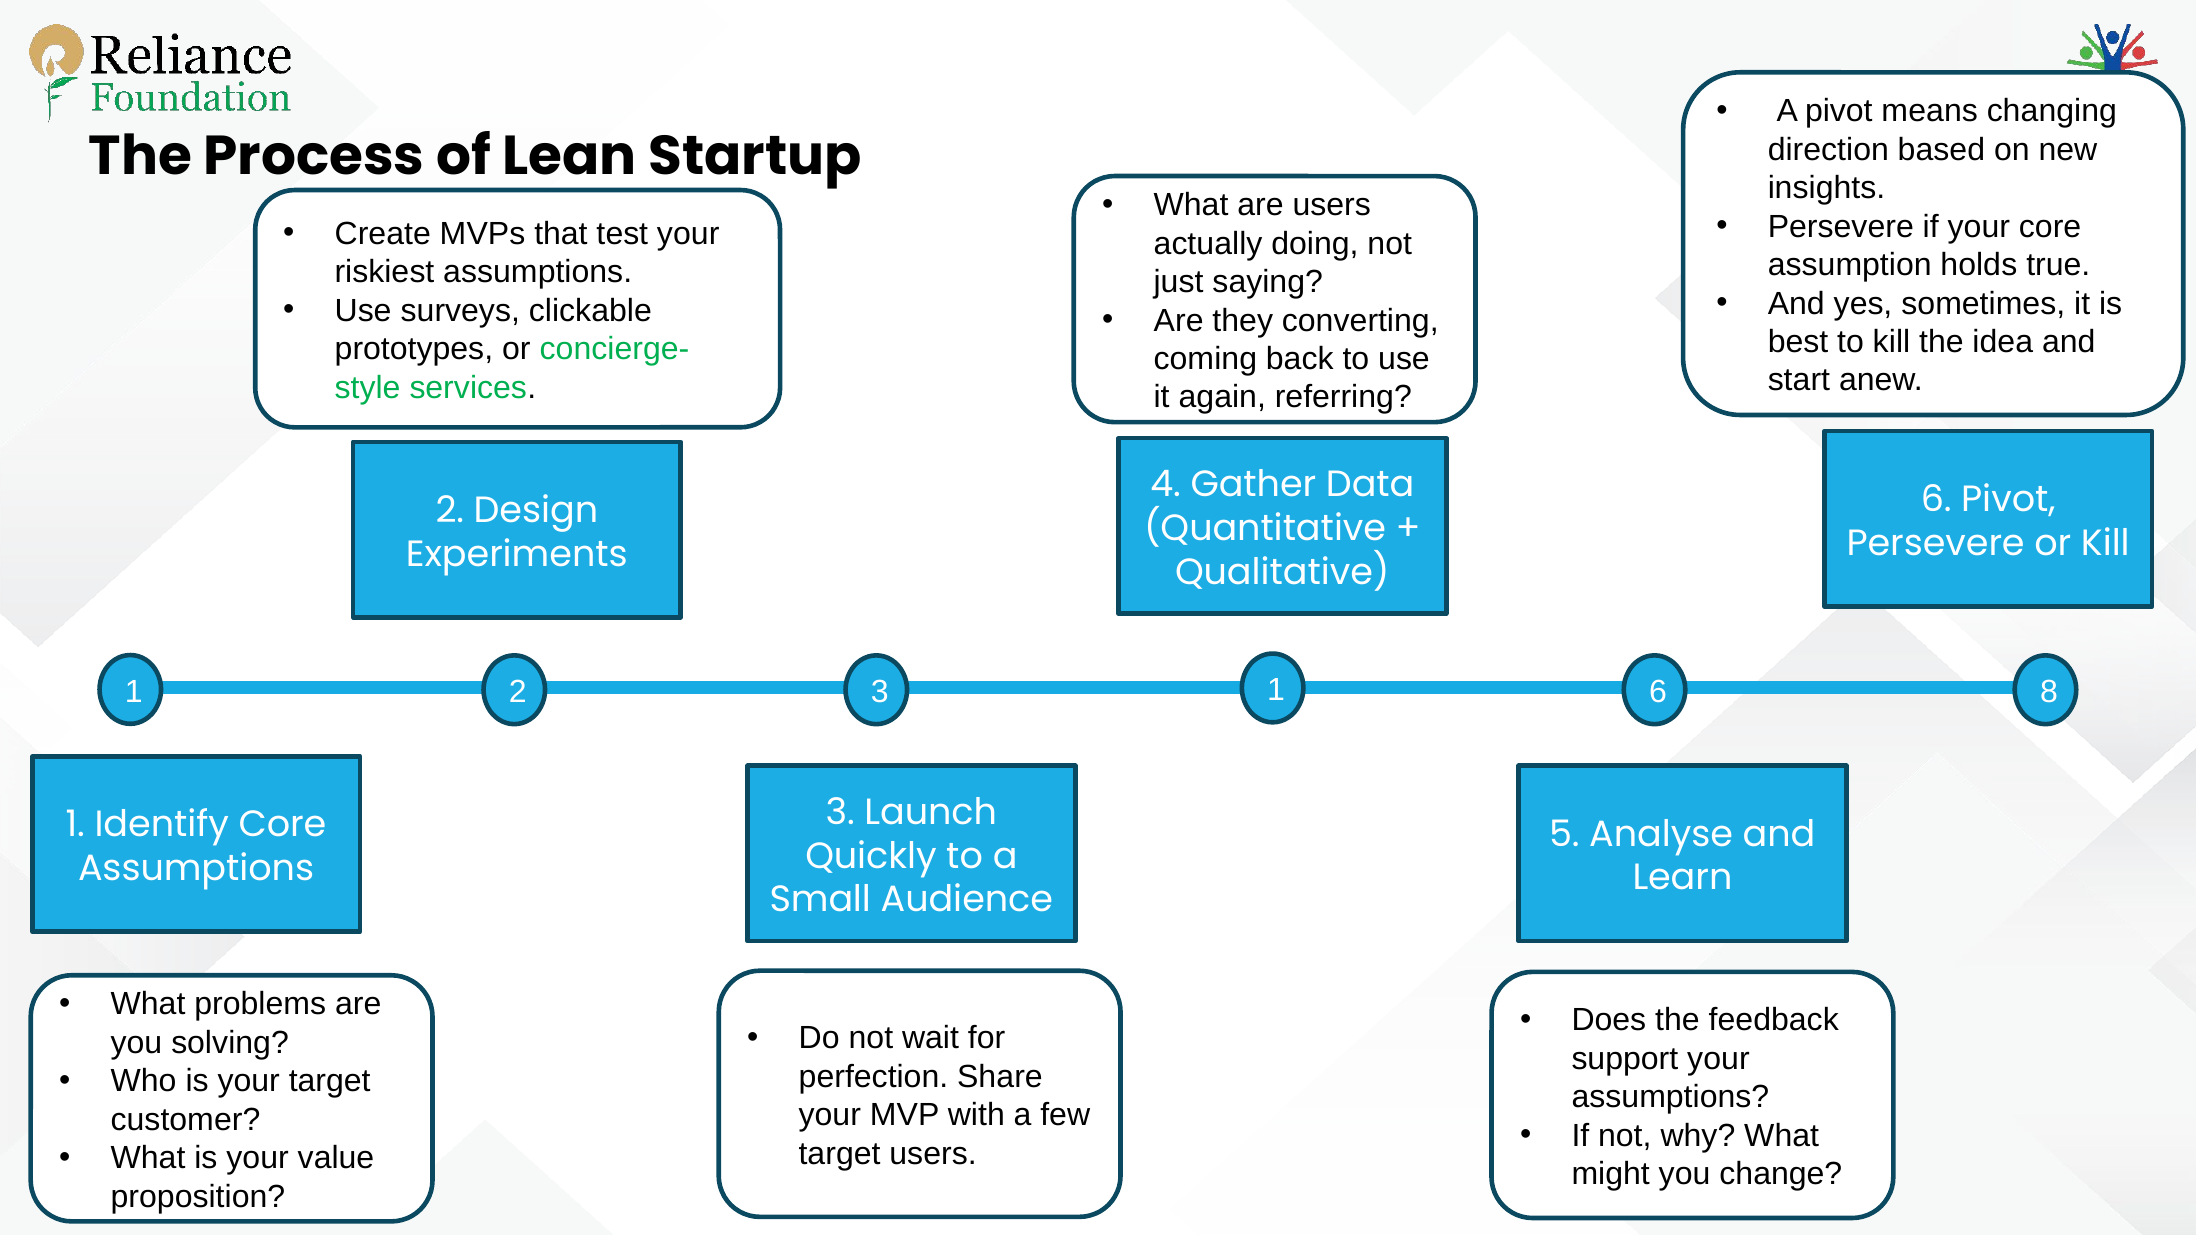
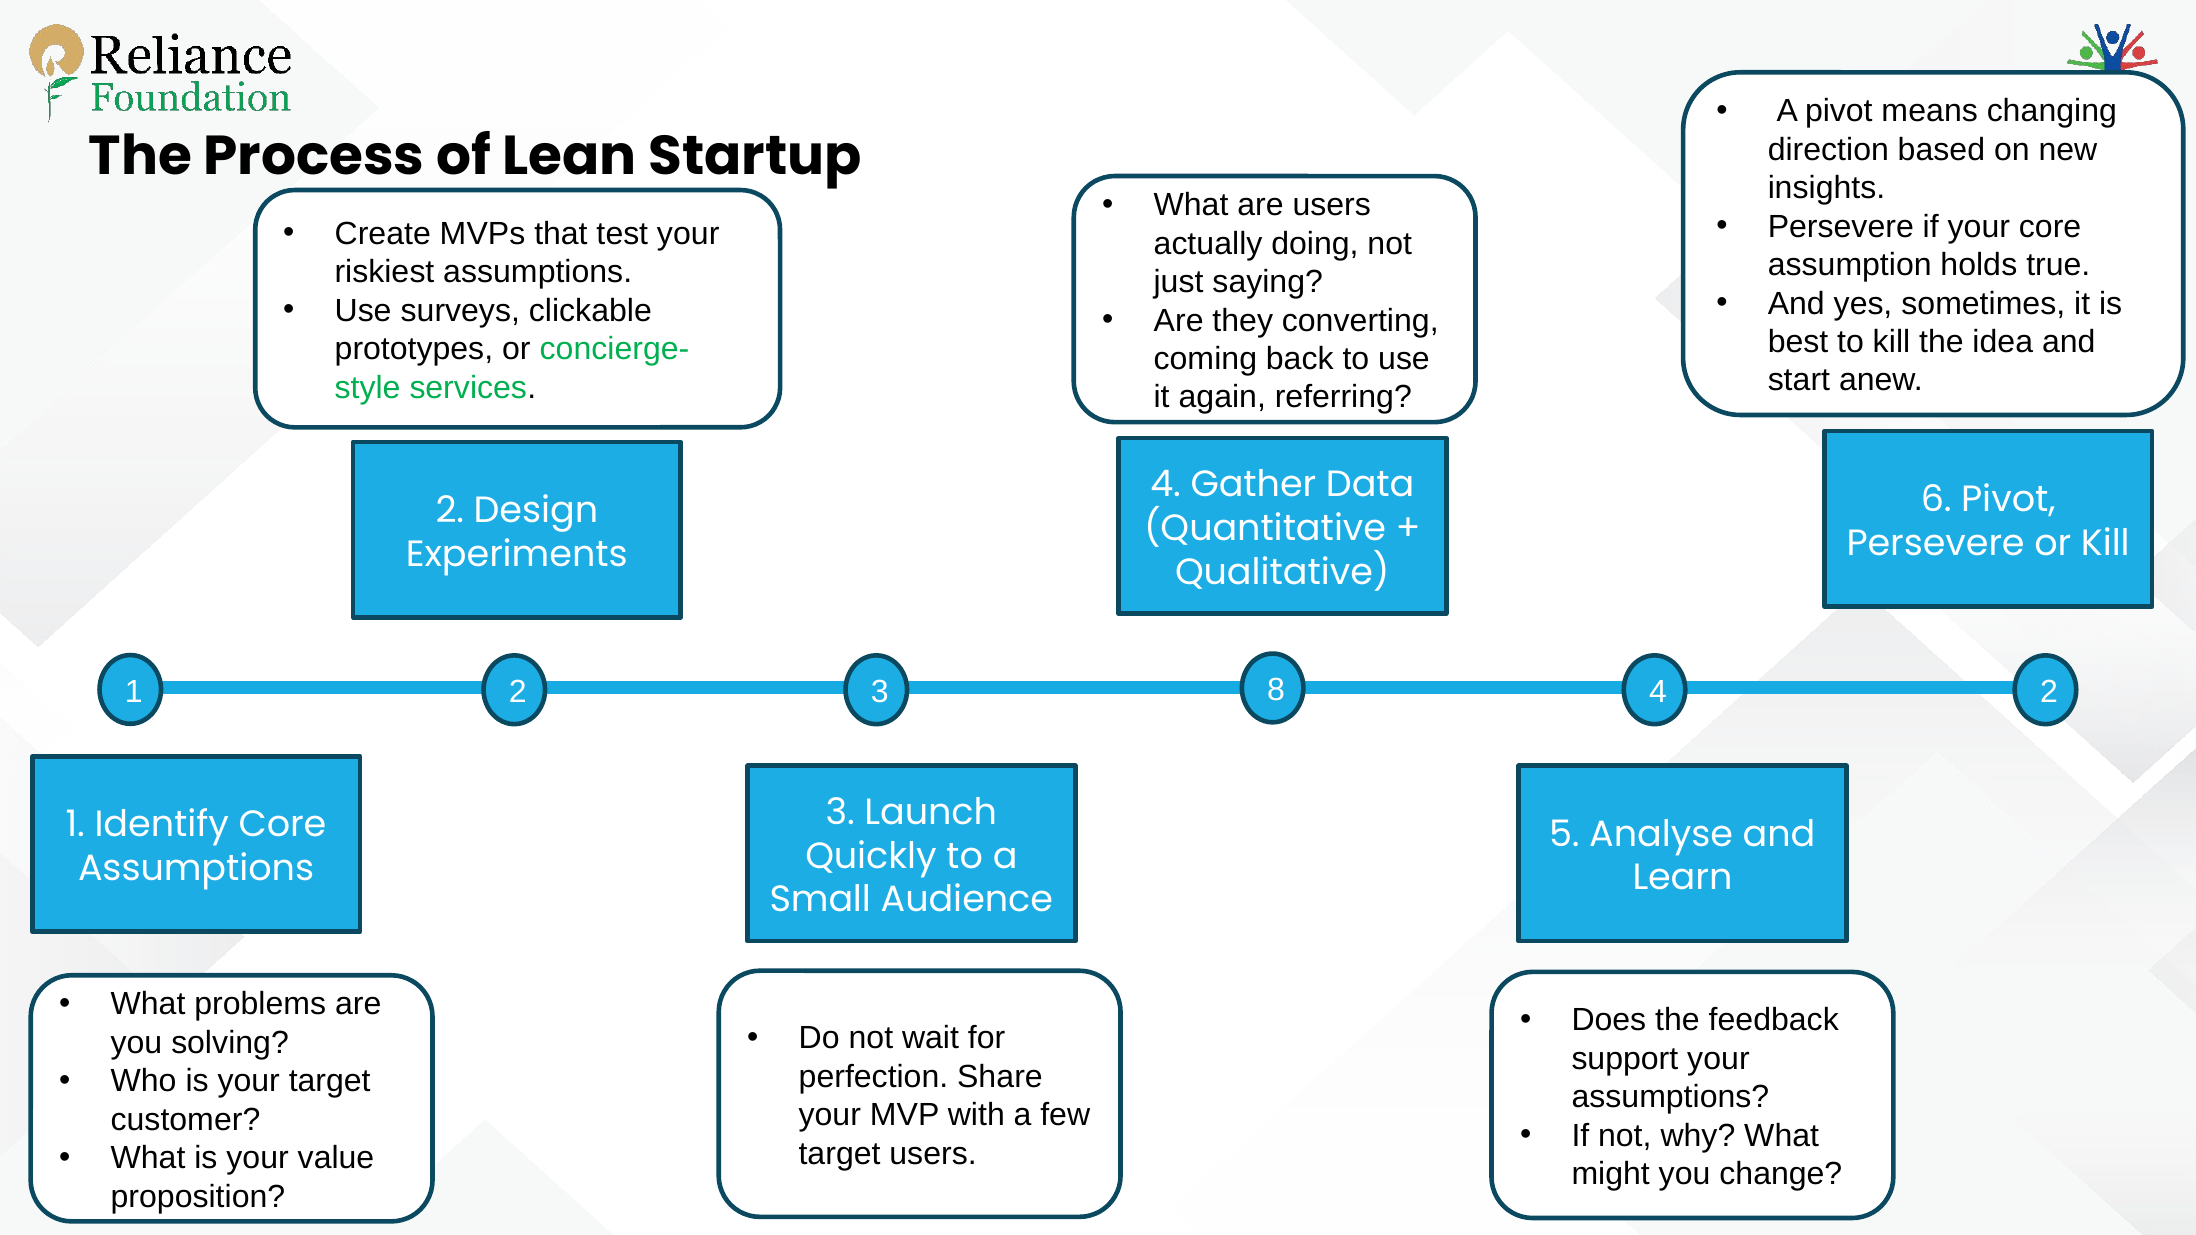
1 8: 8 -> 2 (2049, 692)
3 1: 1 -> 8 (1276, 690)
2 6: 6 -> 4 (1658, 692)
